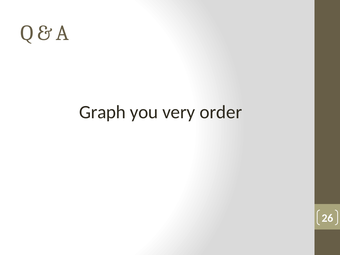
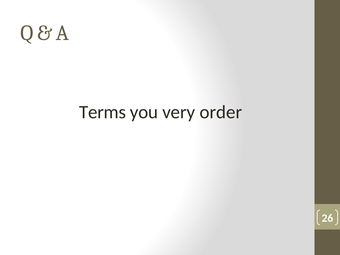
Graph: Graph -> Terms (102, 112)
